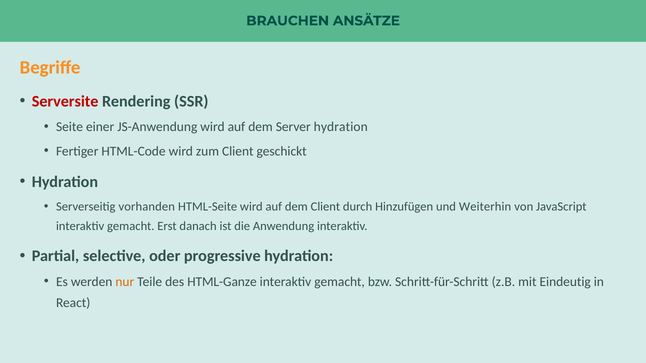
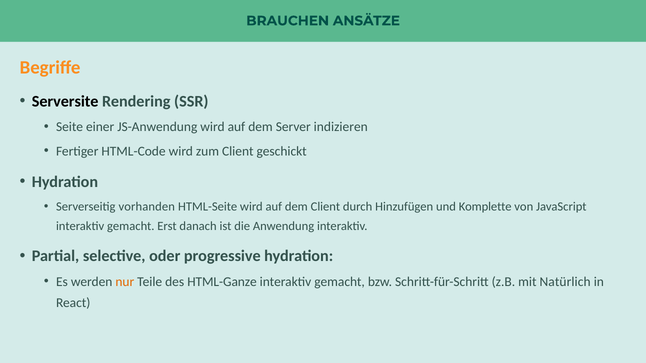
Serversite colour: red -> black (65, 101)
Server hydration: hydration -> indizieren (341, 127)
Weiterhin: Weiterhin -> Komplette (485, 207)
Eindeutig: Eindeutig -> Natürlich (565, 282)
